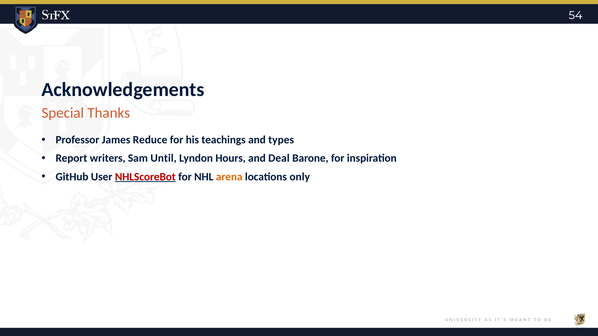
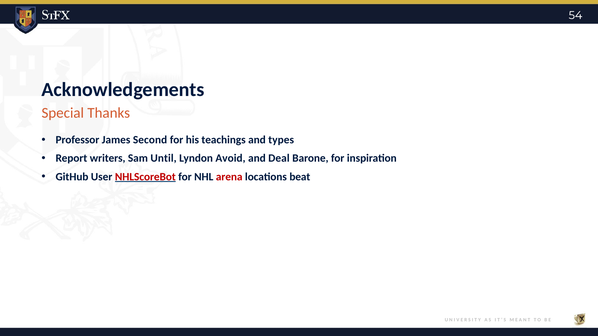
Reduce: Reduce -> Second (150, 140)
Hours: Hours -> Avoid (230, 158)
arena colour: orange -> red (229, 177)
only: only -> beat (300, 177)
